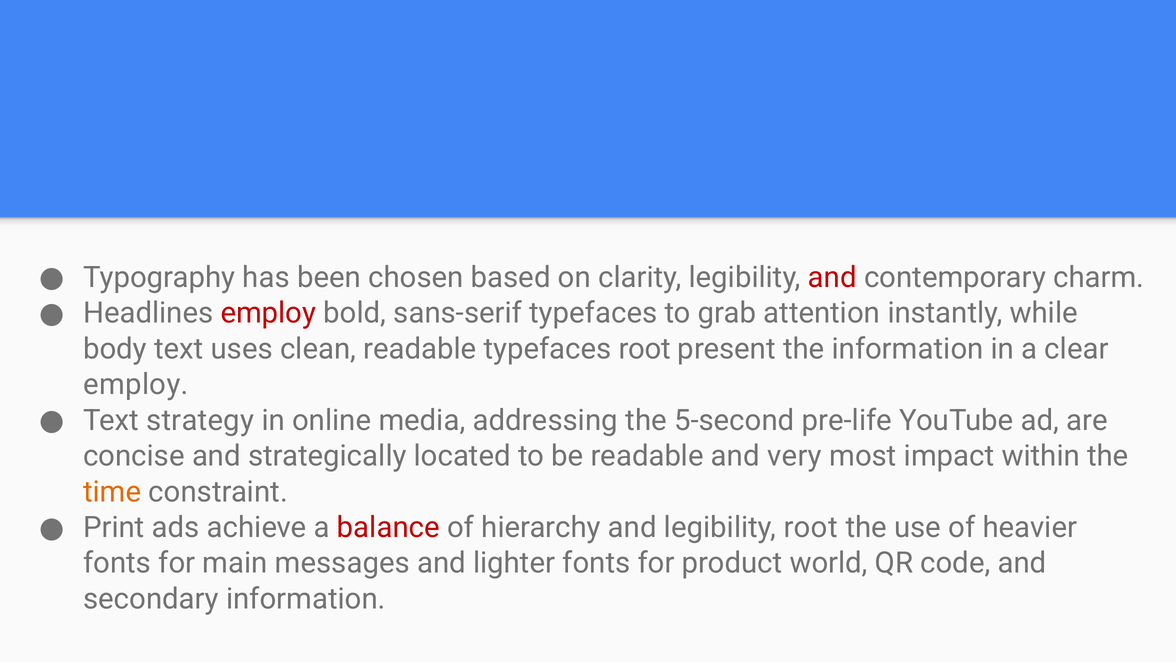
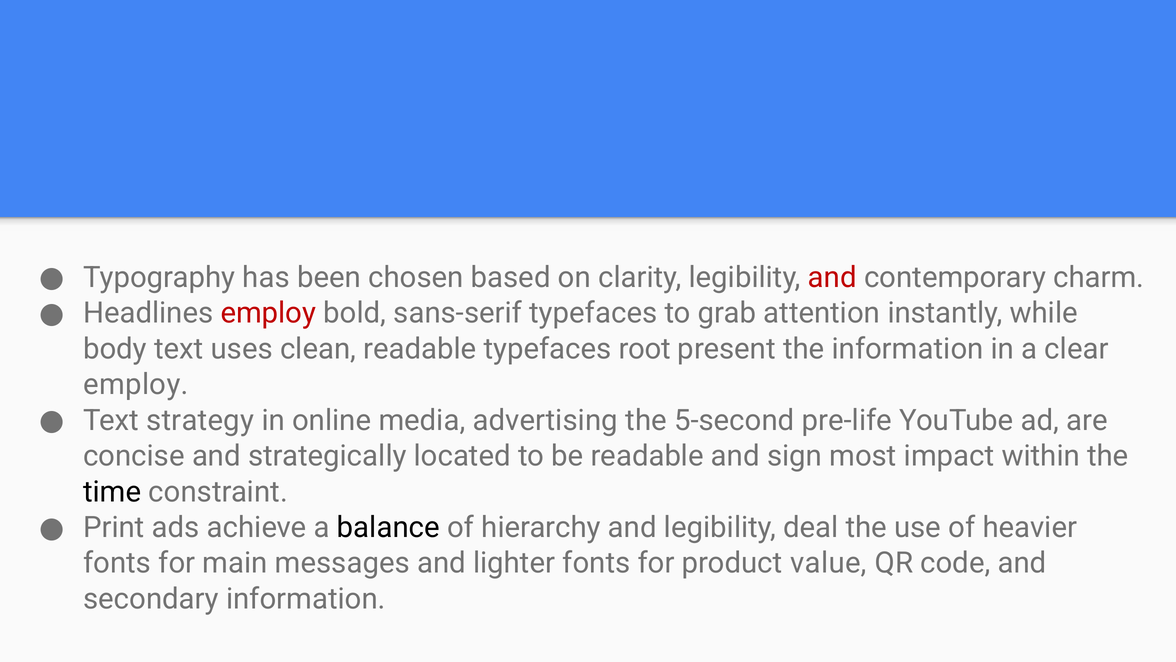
addressing: addressing -> advertising (545, 420)
very: very -> sign (795, 456)
time colour: orange -> black (112, 491)
balance colour: red -> black (388, 527)
legibility root: root -> deal (811, 527)
world: world -> value (829, 563)
